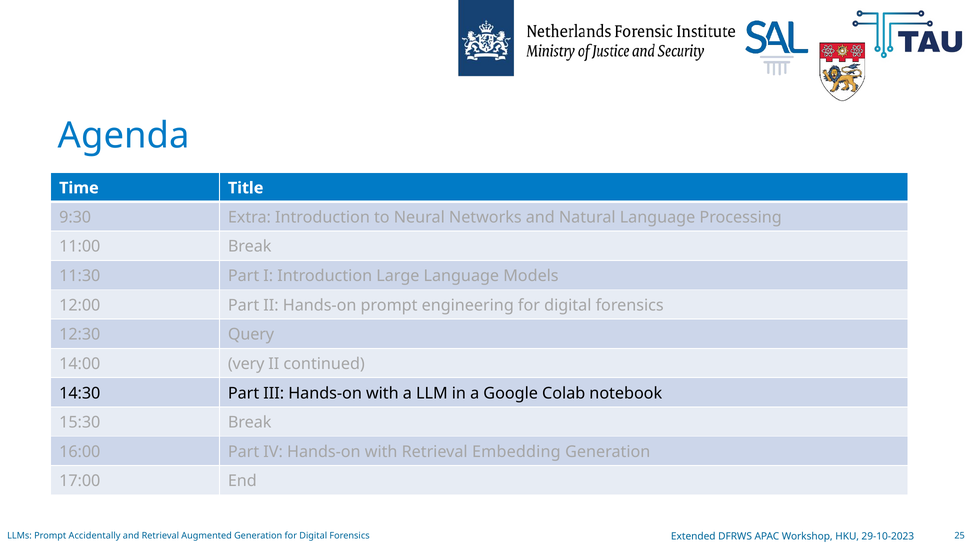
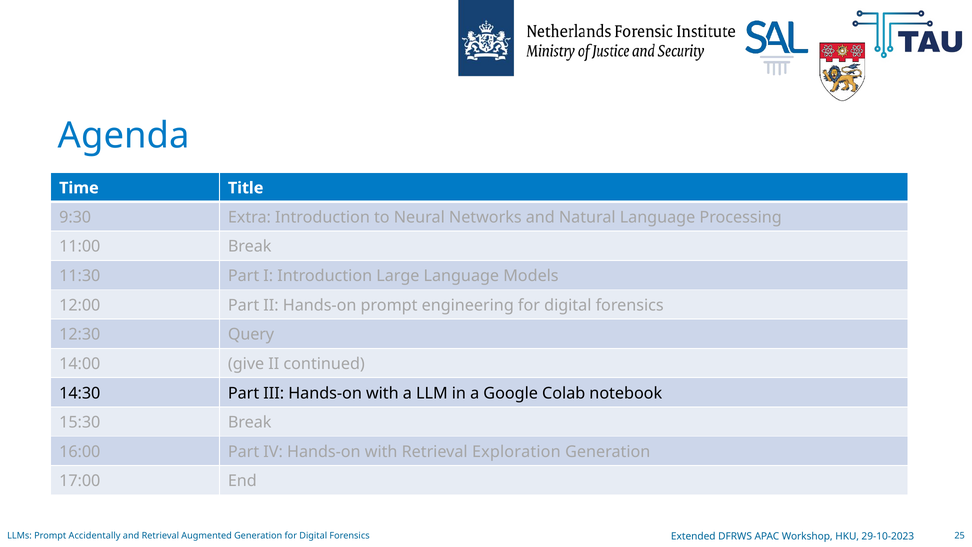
very: very -> give (246, 364)
Embedding: Embedding -> Exploration (516, 452)
